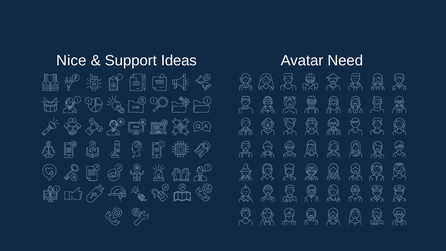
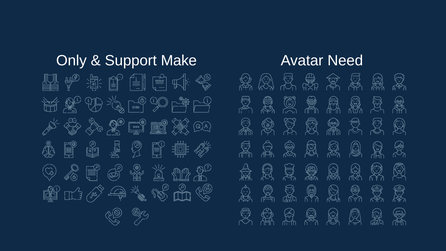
Nice: Nice -> Only (71, 60)
Ideas: Ideas -> Make (179, 60)
